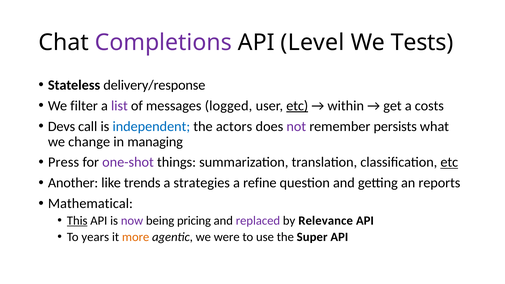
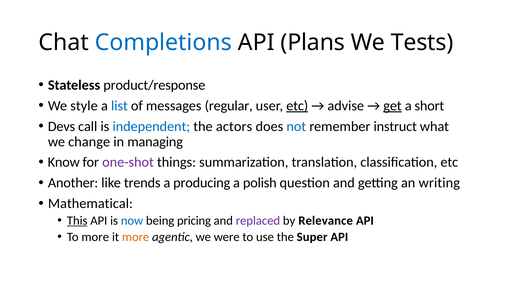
Completions colour: purple -> blue (163, 42)
Level: Level -> Plans (313, 42)
delivery/response: delivery/response -> product/response (154, 85)
filter: filter -> style (84, 106)
list colour: purple -> blue (119, 106)
logged: logged -> regular (229, 106)
within: within -> advise (346, 106)
get underline: none -> present (392, 106)
costs: costs -> short (429, 106)
not colour: purple -> blue (296, 126)
persists: persists -> instruct (395, 126)
Press: Press -> Know (64, 162)
etc underline: present -> none (449, 162)
strategies: strategies -> producing (202, 183)
refine: refine -> polish (260, 183)
reports: reports -> writing (439, 183)
now colour: purple -> blue (132, 221)
To years: years -> more (95, 237)
